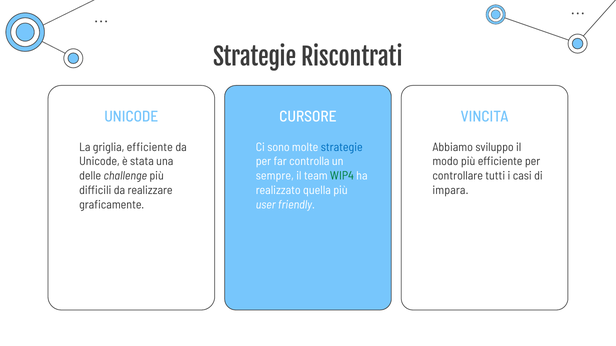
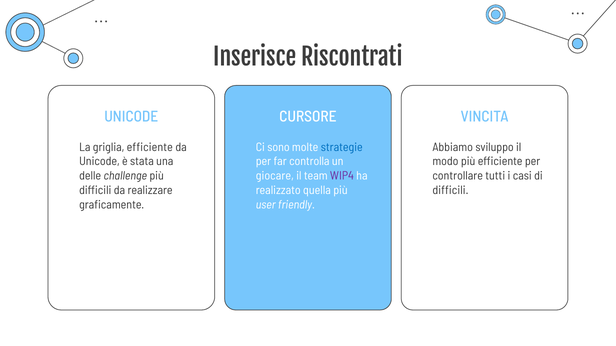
Strategie: Strategie -> Inserisce (255, 58)
sempre: sempre -> giocare (275, 176)
WIP4 colour: green -> purple (342, 176)
impara: impara -> difficili (450, 190)
